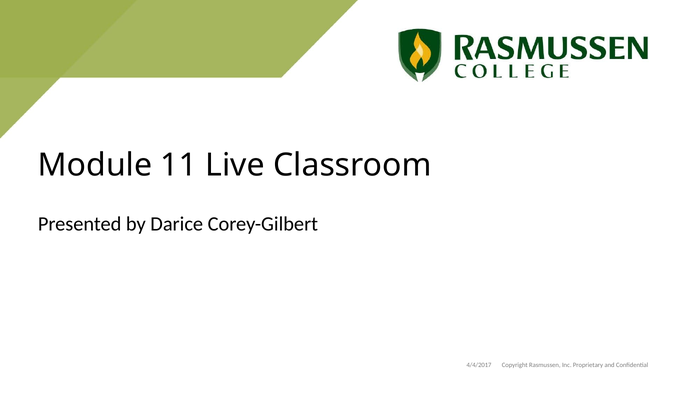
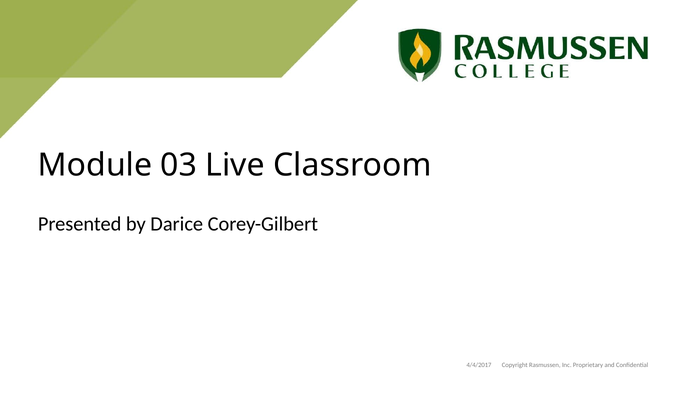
11: 11 -> 03 (179, 165)
